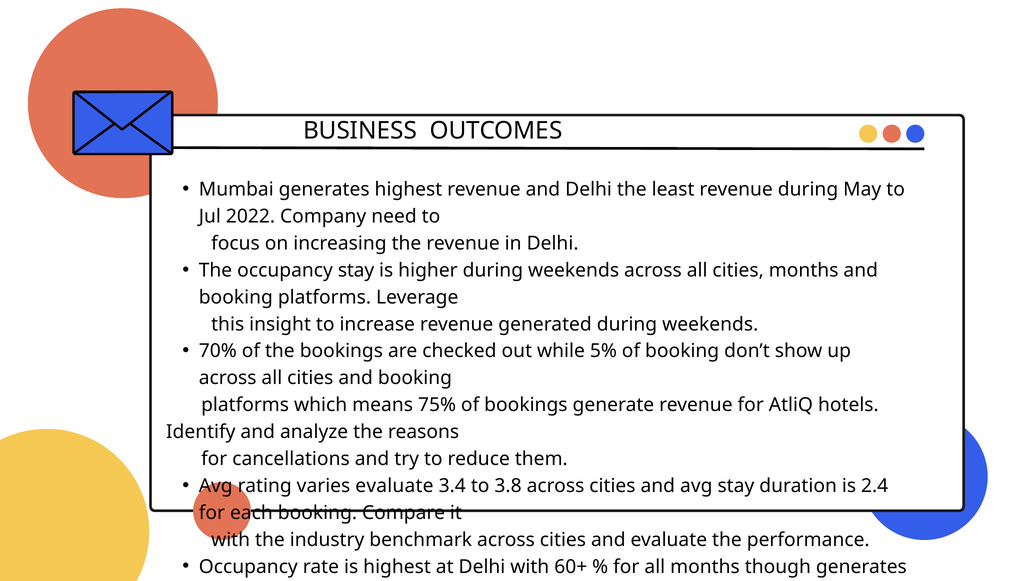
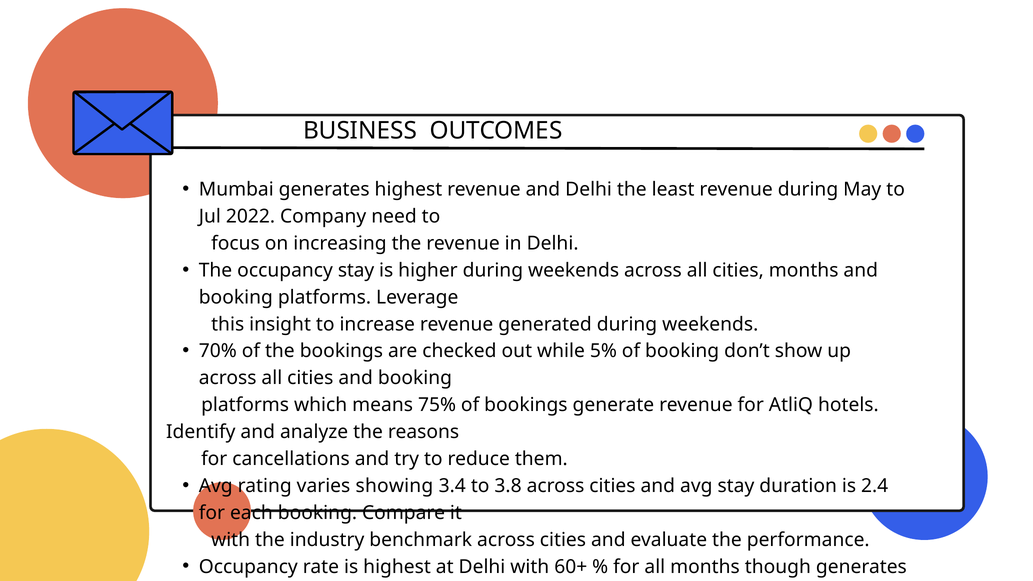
varies evaluate: evaluate -> showing (394, 486)
